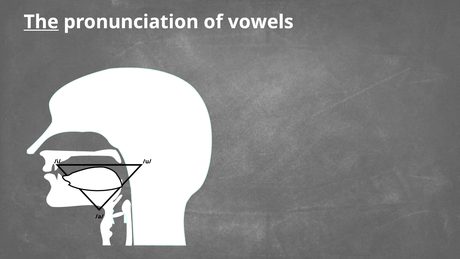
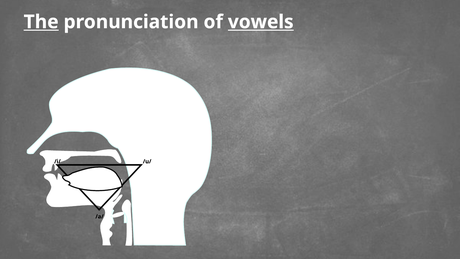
vowels underline: none -> present (261, 22)
